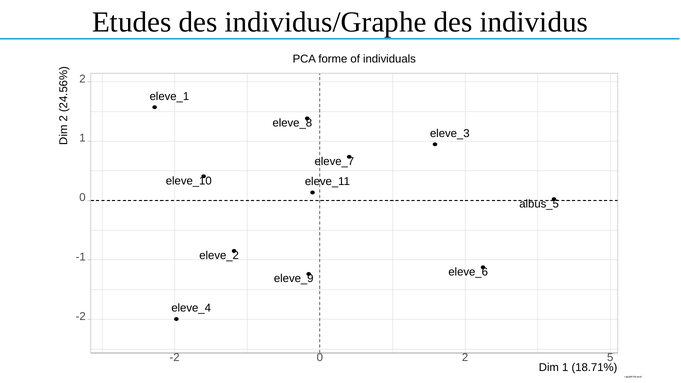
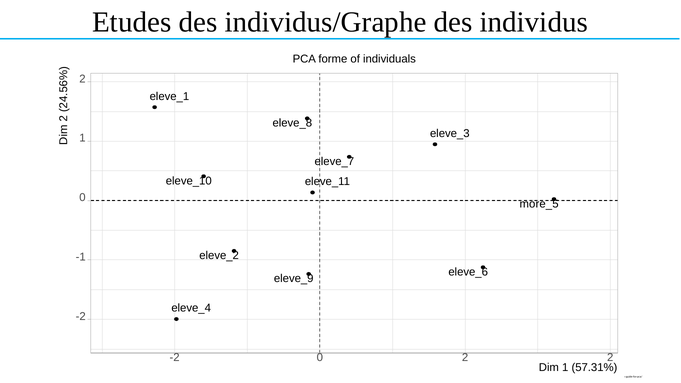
albus_5: albus_5 -> more_5 (539, 204)
2 5: 5 -> 2 (610, 358)
18.71%: 18.71% -> 57.31% (594, 367)
